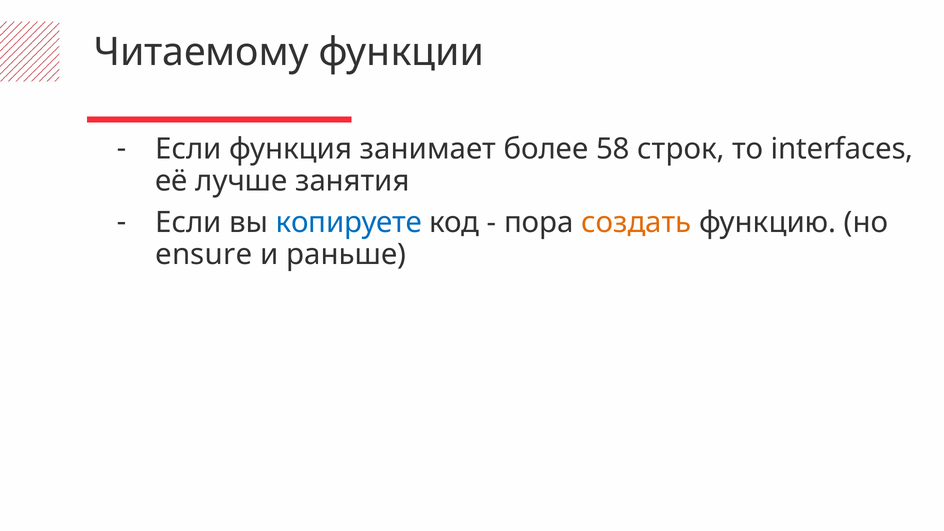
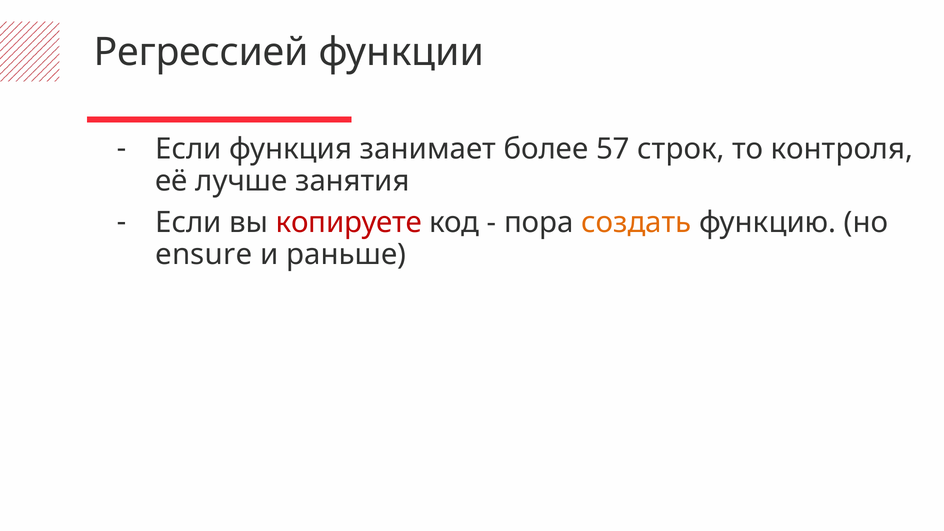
Читаемому: Читаемому -> Регрессией (201, 52)
58: 58 -> 57 (613, 149)
interfaces: interfaces -> контроля (842, 149)
копируете colour: blue -> red (349, 223)
